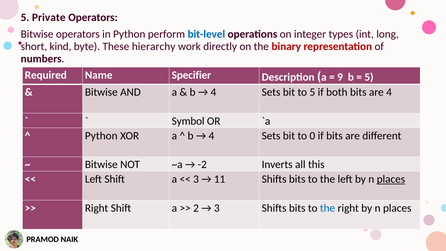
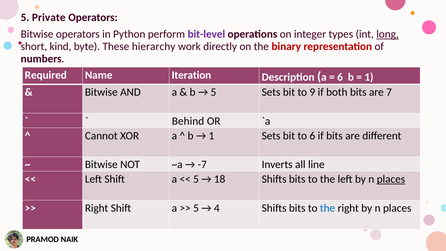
bit-level colour: blue -> purple (206, 34)
long underline: none -> present (388, 34)
Specifier: Specifier -> Iteration (191, 75)
9: 9 -> 6 (340, 77)
5: 5 -> 1 (369, 77)
4: 4 -> 5 (213, 92)
to 5: 5 -> 9 (312, 92)
are 4: 4 -> 7 (389, 92)
Symbol: Symbol -> Behind (188, 121)
Python: Python -> Cannot (101, 136)
4: 4 -> 1 (211, 136)
to 0: 0 -> 6 (312, 136)
-2: -2 -> -7 (202, 164)
this: this -> line (316, 164)
3: 3 -> 5 (196, 179)
11: 11 -> 18 (220, 179)
2: 2 -> 5 (196, 208)
3: 3 -> 4 (217, 208)
